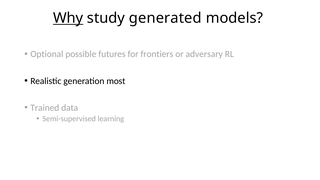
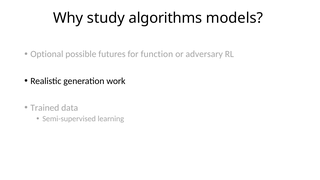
Why underline: present -> none (68, 18)
generated: generated -> algorithms (165, 18)
frontiers: frontiers -> function (157, 54)
most: most -> work (116, 81)
